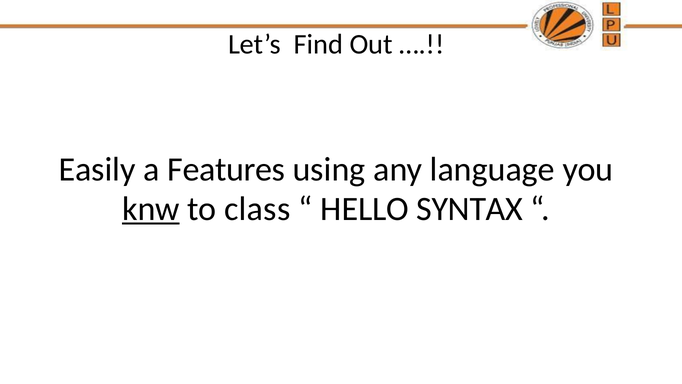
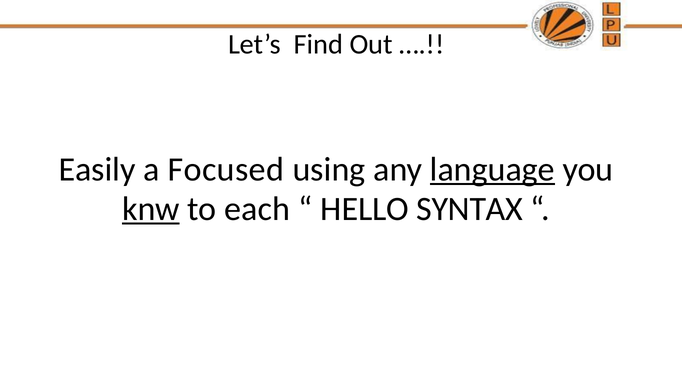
Features: Features -> Focused (226, 169)
language underline: none -> present (492, 169)
class: class -> each (257, 209)
